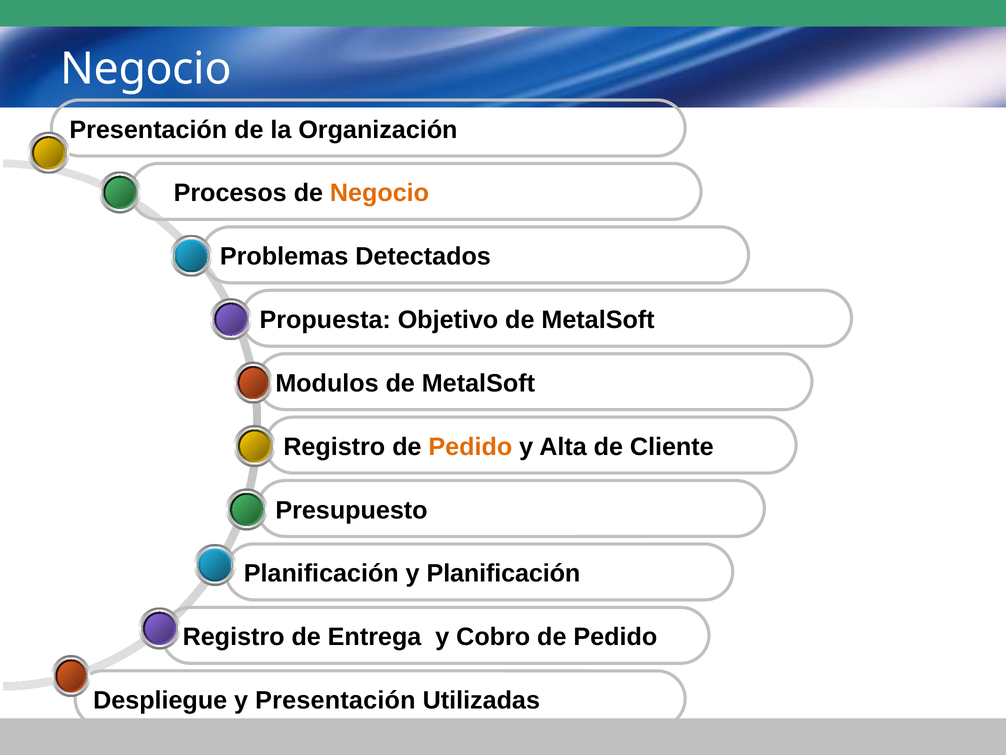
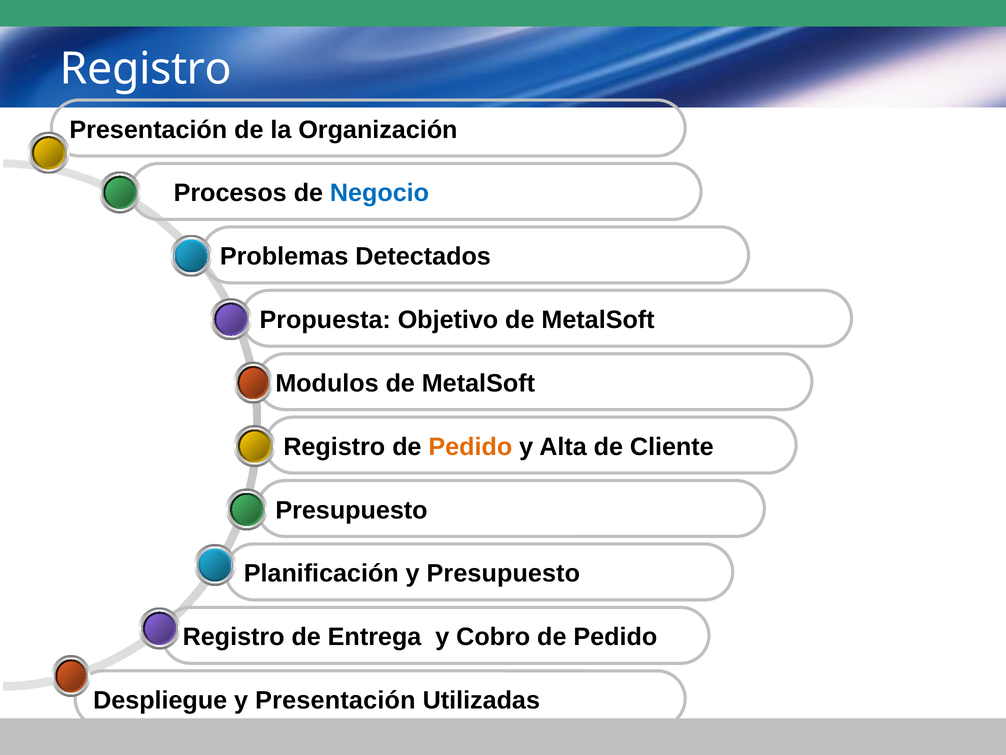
Negocio: Negocio -> Registro (146, 69)
Negocio colour: orange -> blue (380, 193)
y Planificación: Planificación -> Presupuesto (503, 573)
